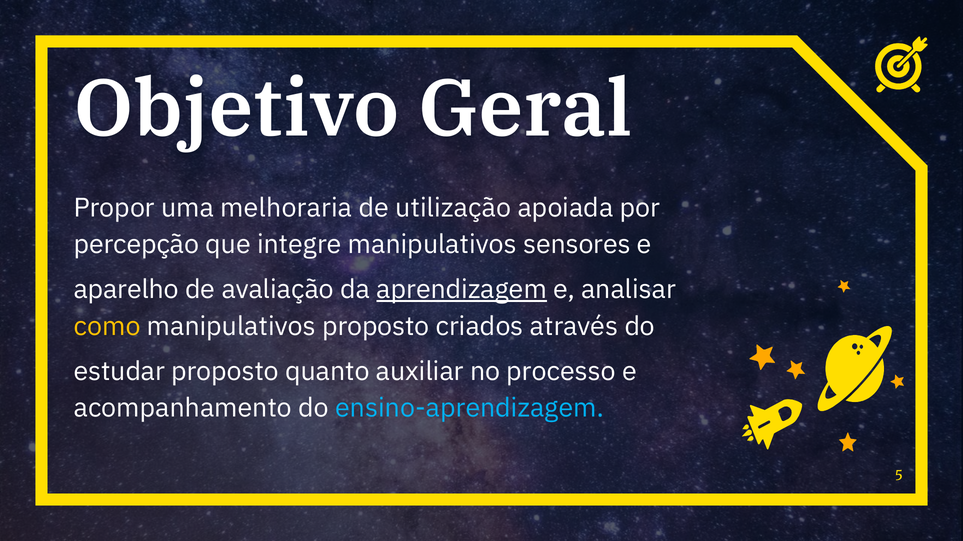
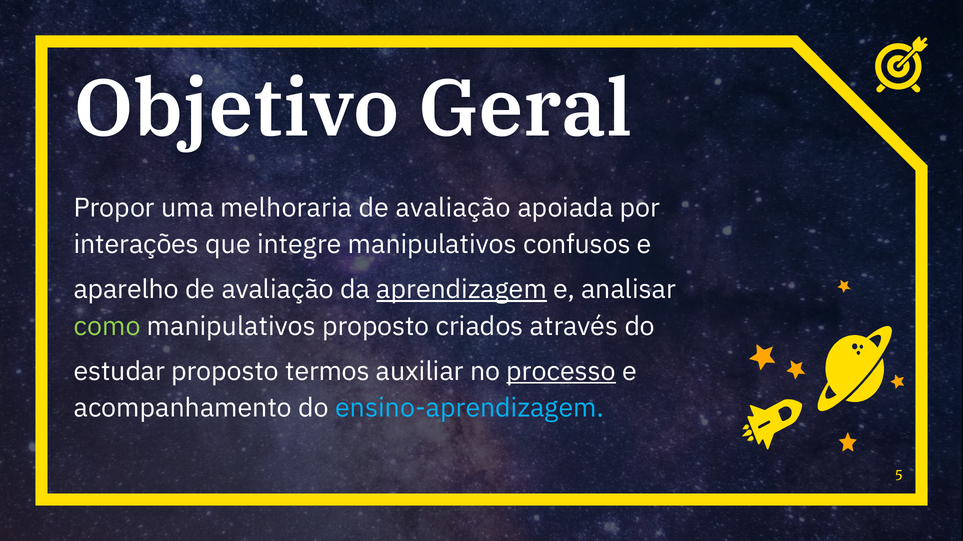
utilização: utilização -> avaliação (453, 208)
percepção: percepção -> interações (136, 245)
sensores: sensores -> confusos (577, 245)
como colour: yellow -> light green (107, 327)
quanto: quanto -> termos (327, 372)
processo underline: none -> present (561, 372)
